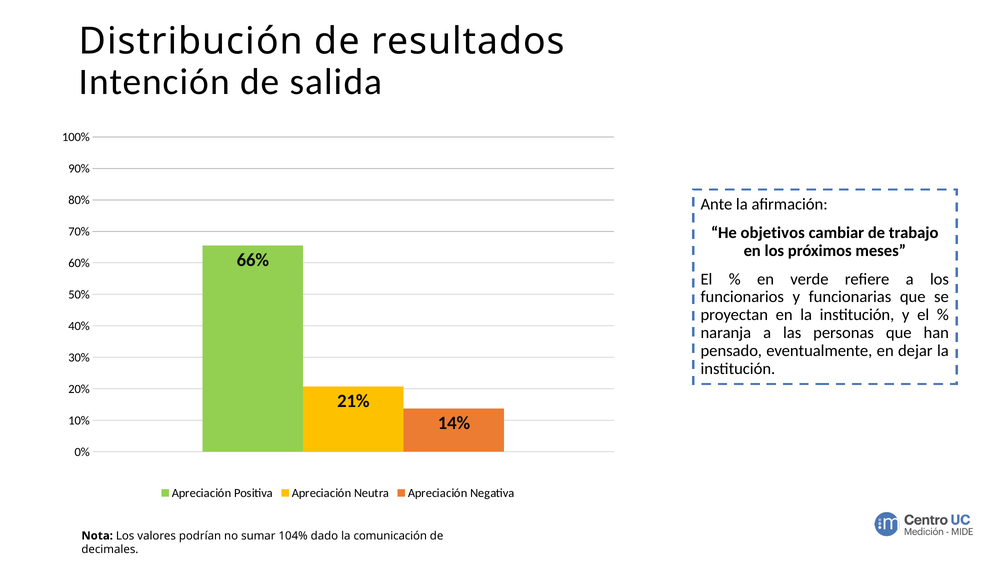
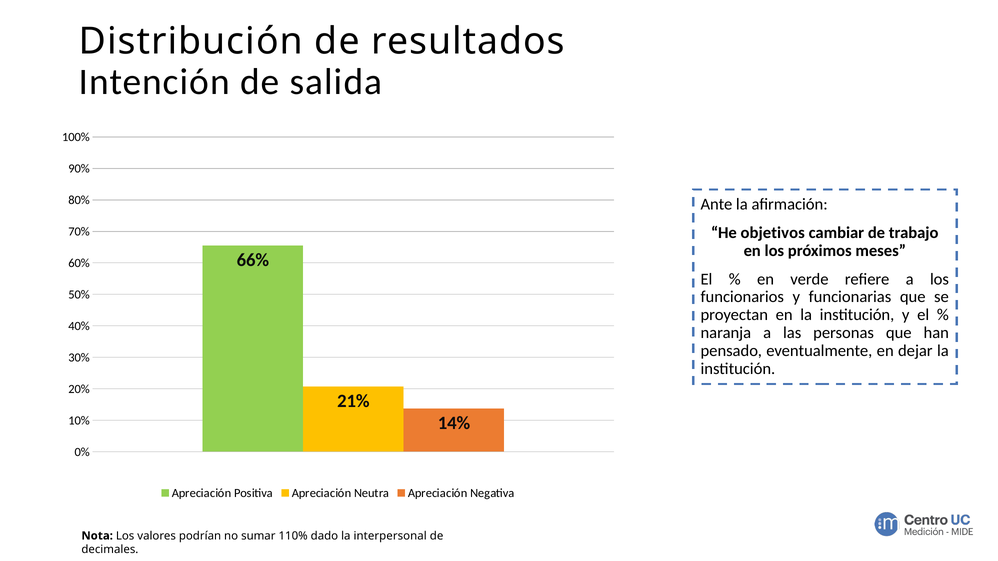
104%: 104% -> 110% (293, 536)
comunicación: comunicación -> interpersonal (390, 536)
